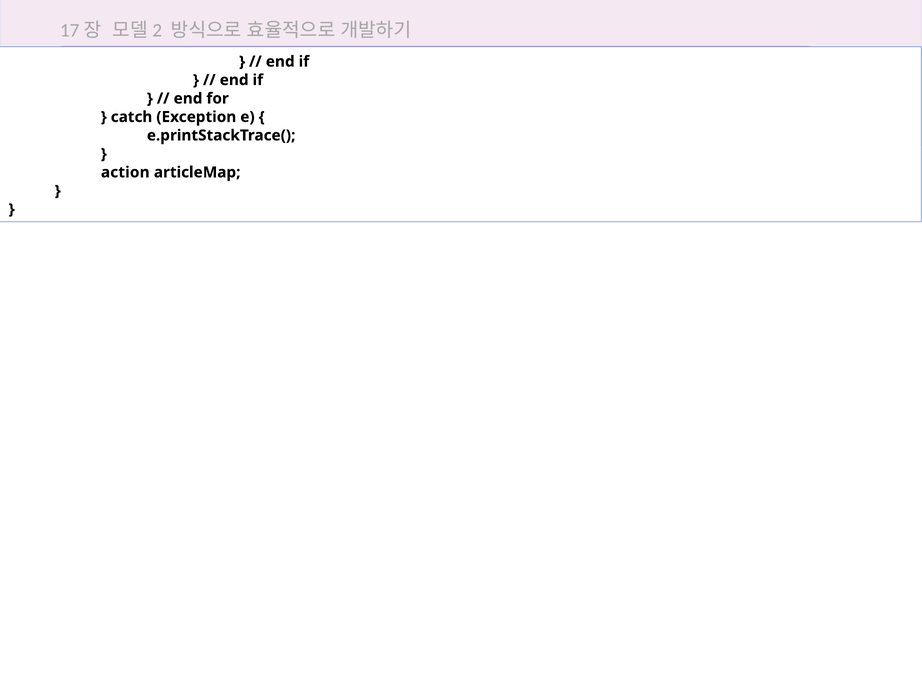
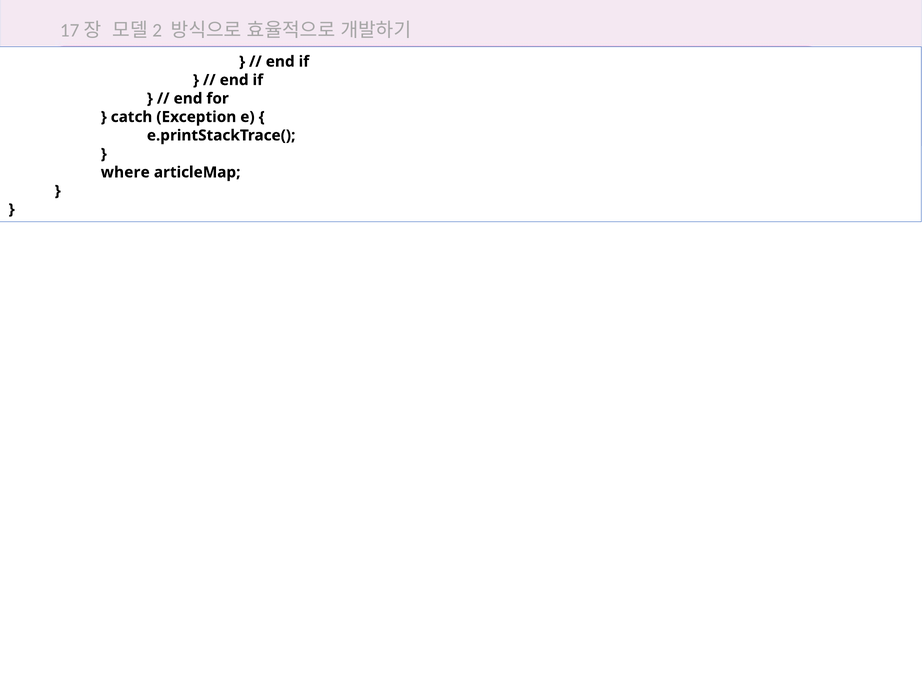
action: action -> where (125, 172)
